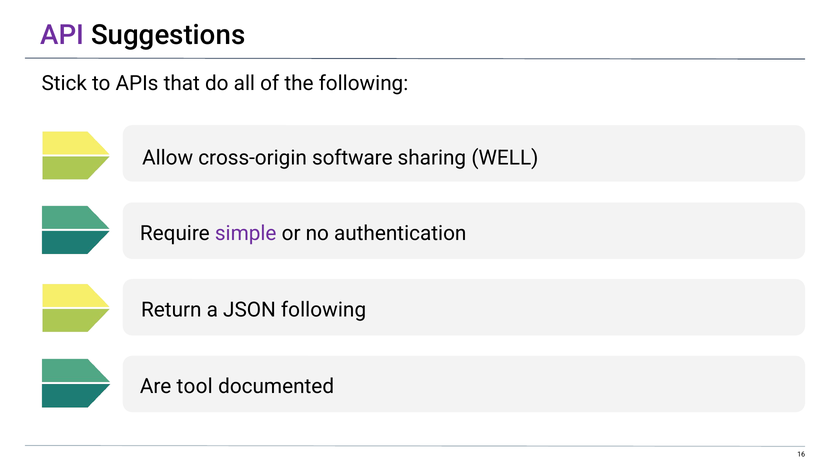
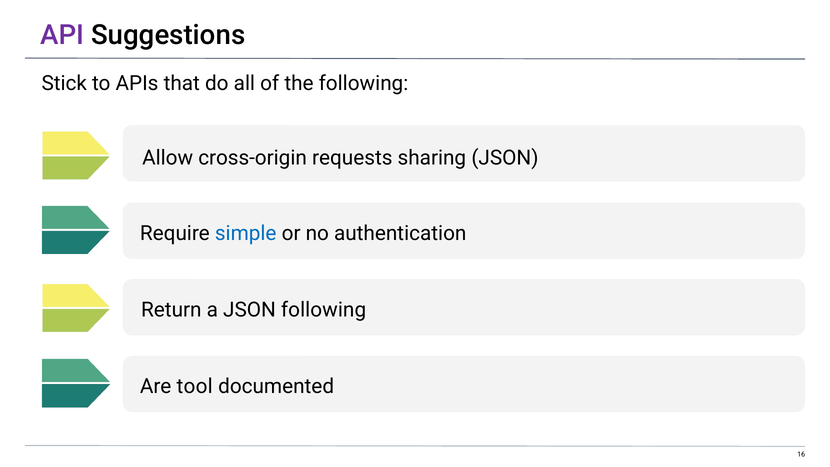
software: software -> requests (352, 158)
sharing WELL: WELL -> JSON (505, 158)
simple colour: purple -> blue (246, 234)
